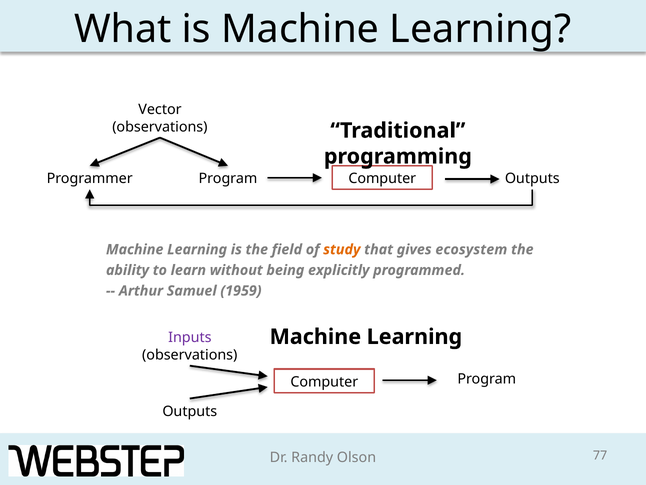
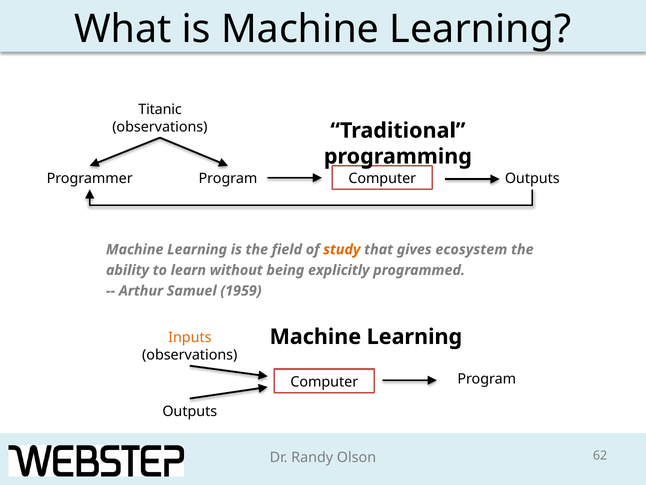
Vector: Vector -> Titanic (160, 110)
Inputs colour: purple -> orange (190, 337)
77: 77 -> 62 (600, 455)
